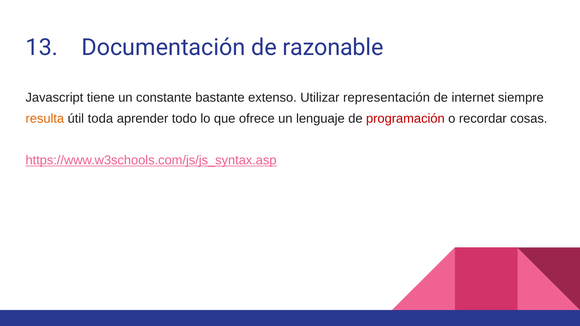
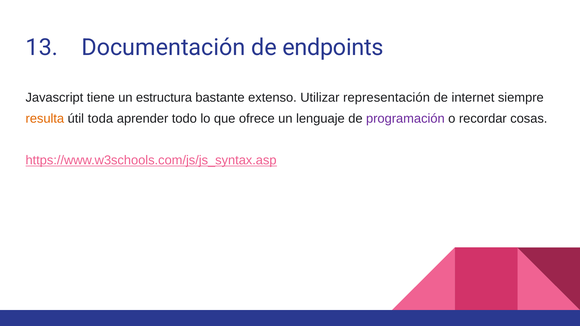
razonable: razonable -> endpoints (333, 47)
constante: constante -> estructura (164, 98)
programación colour: red -> purple (405, 119)
